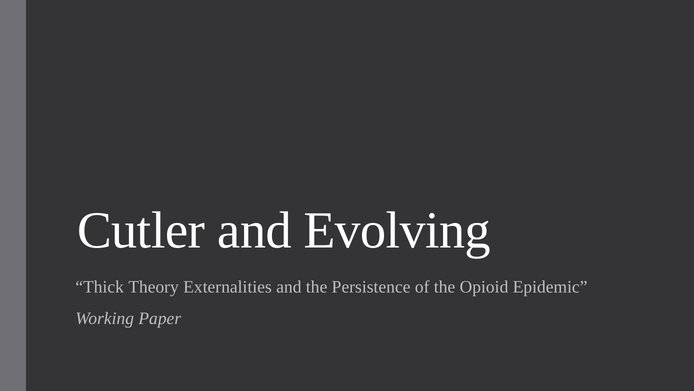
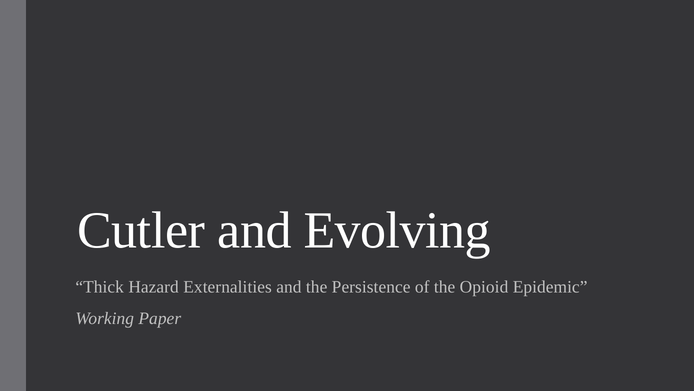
Theory: Theory -> Hazard (154, 287)
